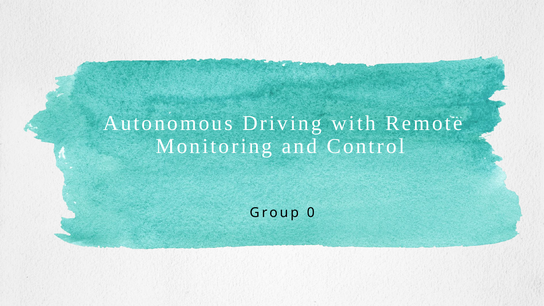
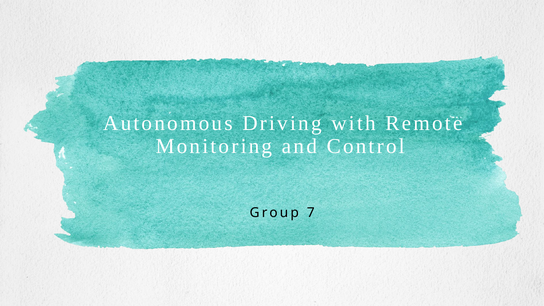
0: 0 -> 7 (311, 213)
